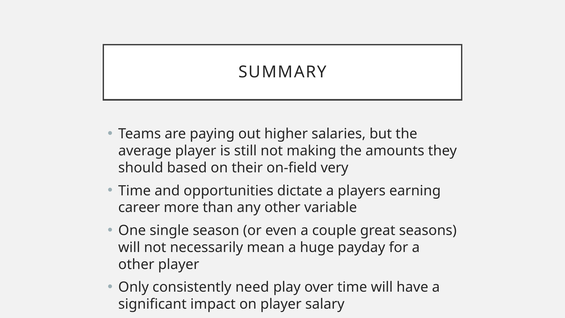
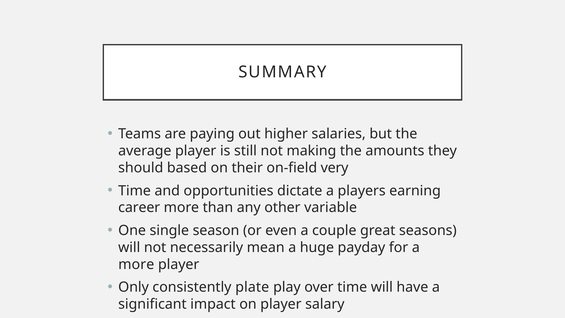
other: other -> more (136, 264)
need: need -> plate (252, 287)
